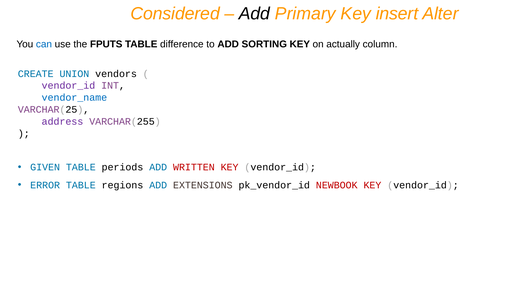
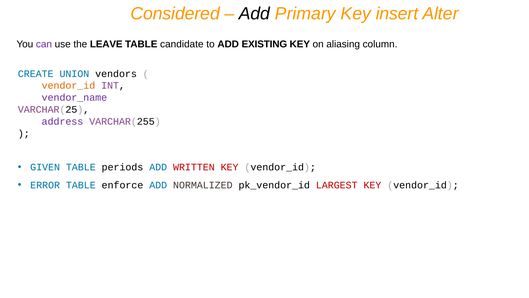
can colour: blue -> purple (44, 44)
FPUTS: FPUTS -> LEAVE (106, 44)
difference: difference -> candidate (182, 44)
SORTING: SORTING -> EXISTING (264, 44)
actually: actually -> aliasing (343, 44)
vendor_id colour: purple -> orange (68, 86)
vendor_name colour: blue -> purple (74, 97)
regions: regions -> enforce (122, 185)
EXTENSIONS: EXTENSIONS -> NORMALIZED (203, 185)
NEWBOOK: NEWBOOK -> LARGEST (337, 185)
